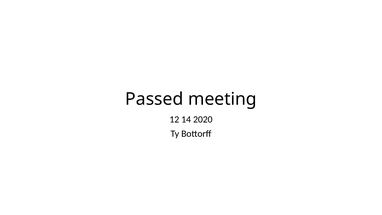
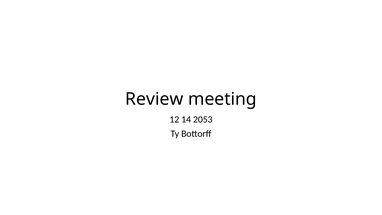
Passed: Passed -> Review (154, 99)
2020: 2020 -> 2053 (203, 119)
